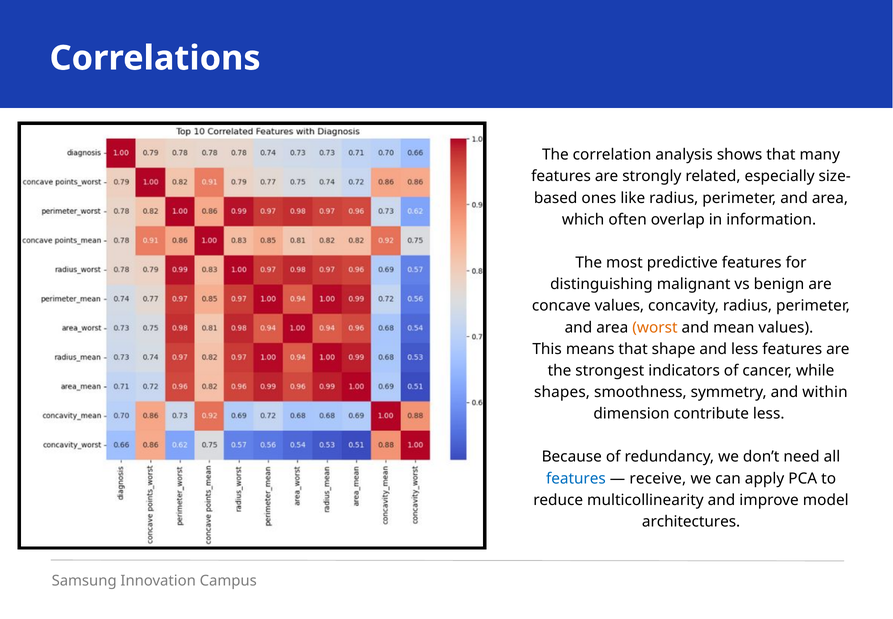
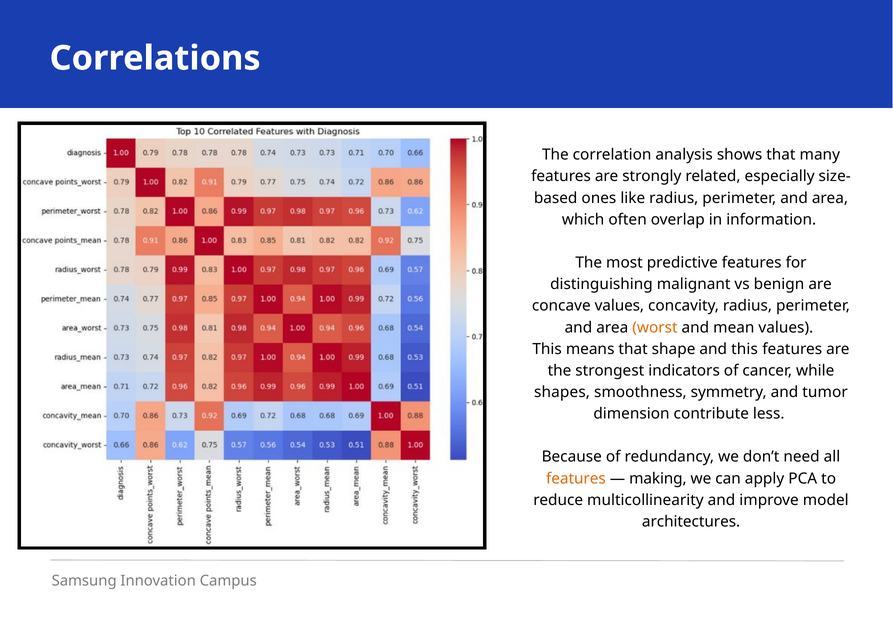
and less: less -> this (745, 349)
within: within -> tumor (825, 392)
features colour: blue -> orange (576, 478)
receive: receive -> making (658, 478)
